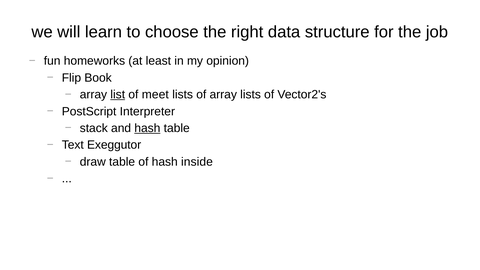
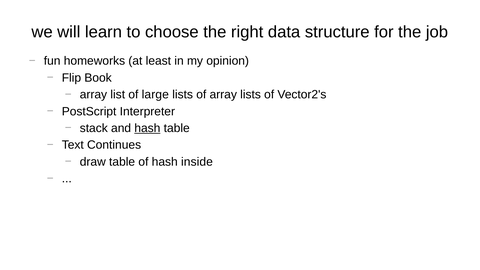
list underline: present -> none (118, 95)
meet: meet -> large (155, 95)
Exeggutor: Exeggutor -> Continues (114, 145)
